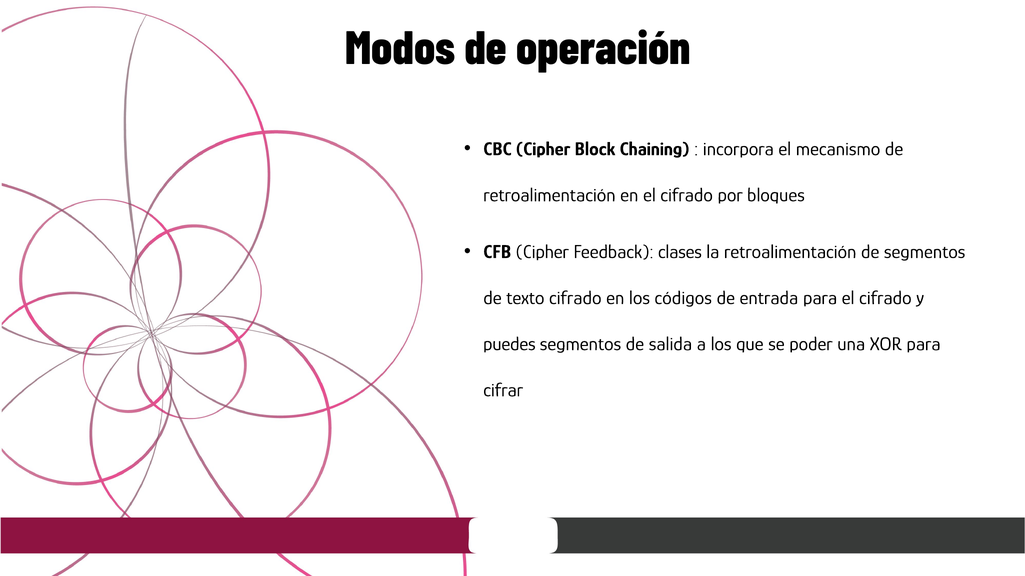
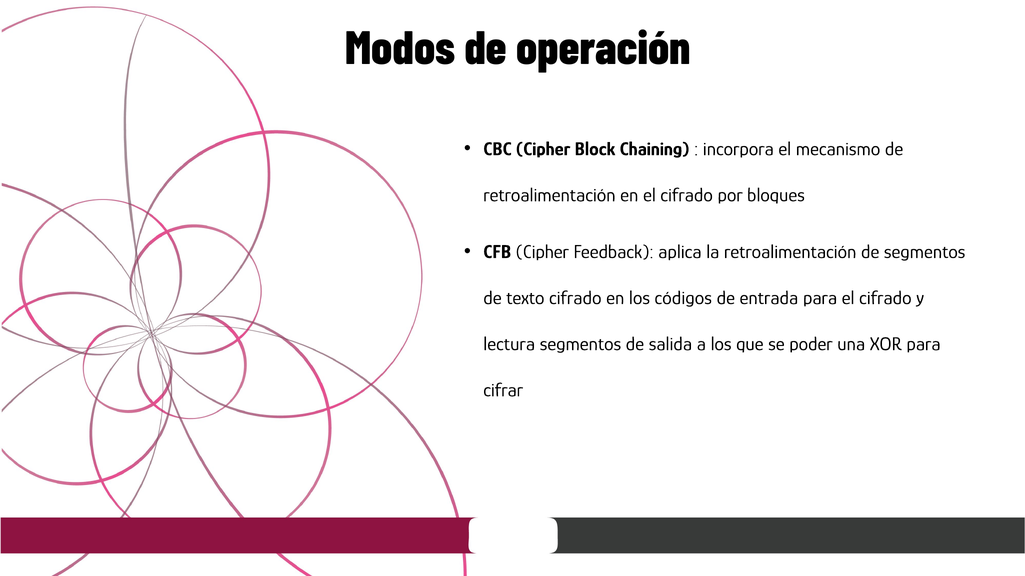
clases: clases -> aplica (680, 252)
puedes: puedes -> lectura (509, 344)
